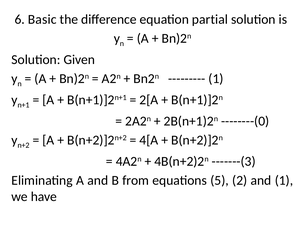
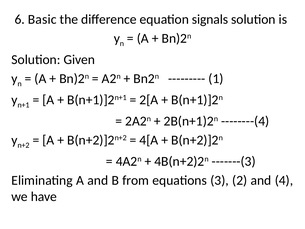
partial: partial -> signals (210, 19)
--------(0: --------(0 -> --------(4 (245, 121)
5: 5 -> 3 (220, 180)
and 1: 1 -> 4 (284, 180)
